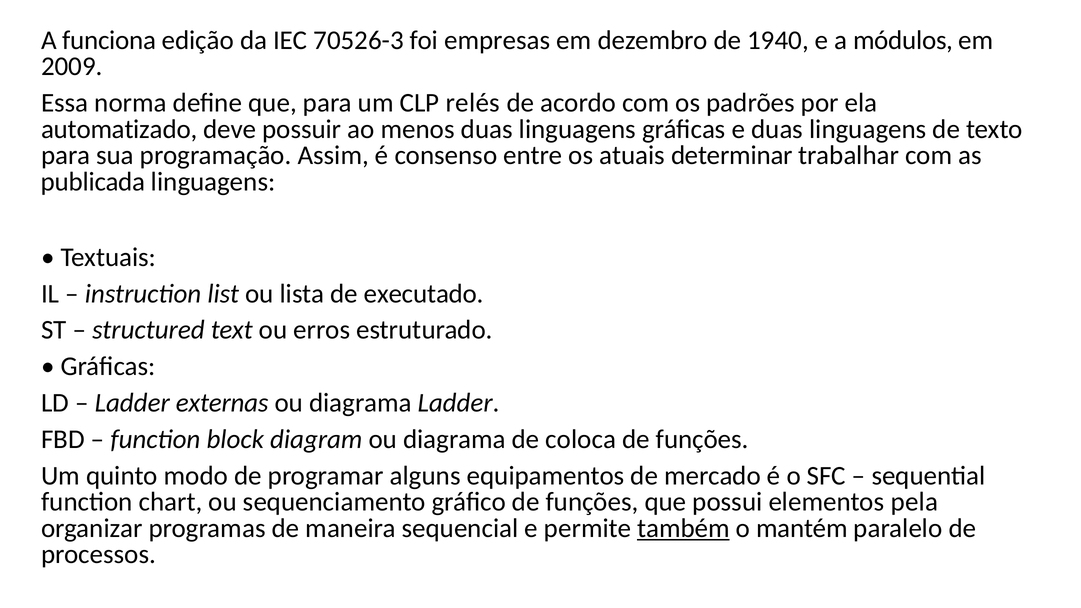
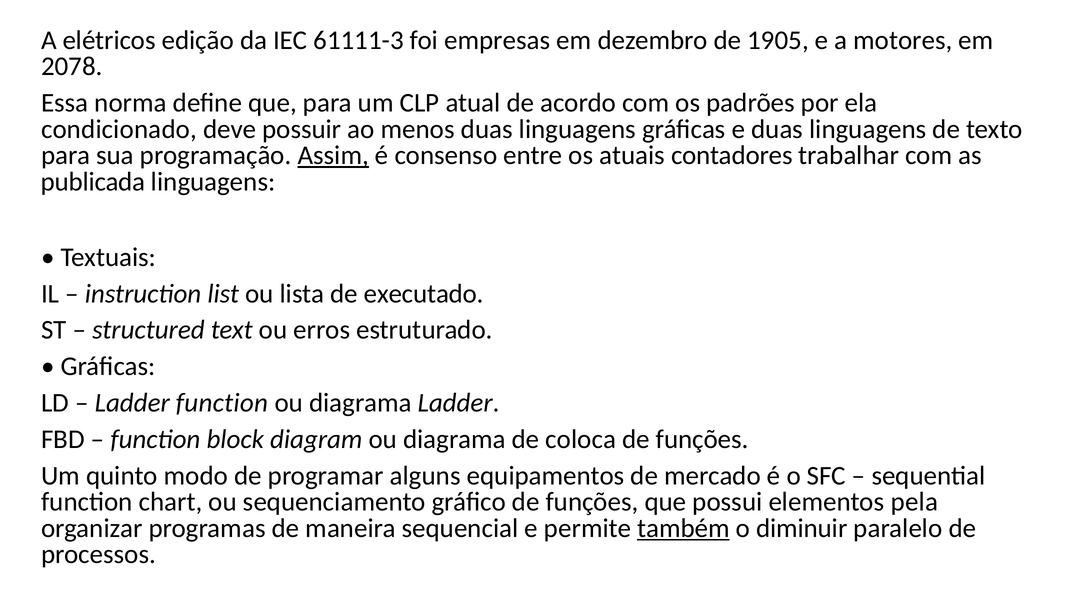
funciona: funciona -> elétricos (109, 40)
70526-3: 70526-3 -> 61111-3 (359, 40)
1940: 1940 -> 1905 (778, 40)
módulos: módulos -> motores (903, 40)
2009: 2009 -> 2078 (72, 66)
relés: relés -> atual (473, 103)
automatizado: automatizado -> condicionado (119, 129)
Assim underline: none -> present (333, 155)
determinar: determinar -> contadores (732, 155)
Ladder externas: externas -> function (222, 403)
mantém: mantém -> diminuir (802, 528)
